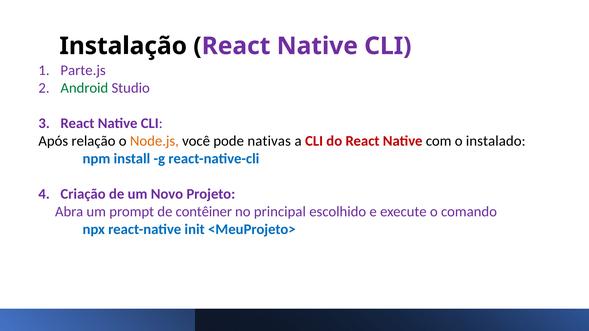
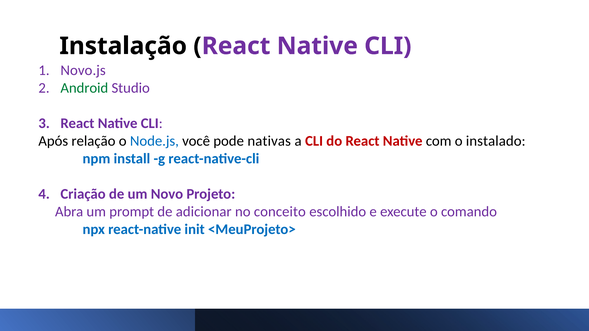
Parte.js: Parte.js -> Novo.js (83, 70)
Node.js colour: orange -> blue (154, 141)
contêiner: contêiner -> adicionar (204, 212)
principal: principal -> conceito (280, 212)
